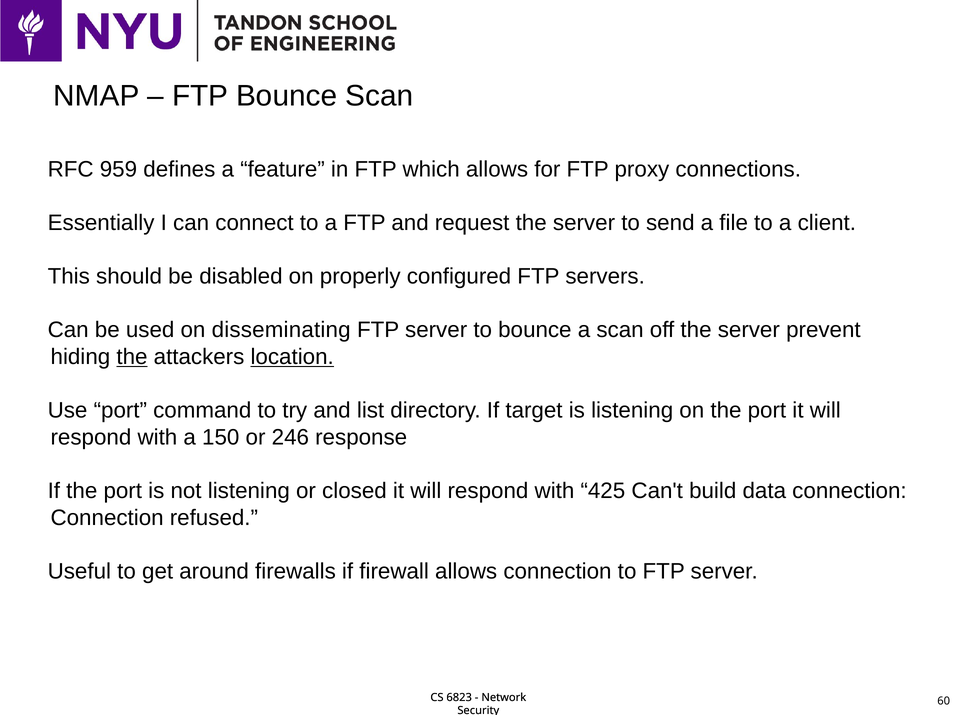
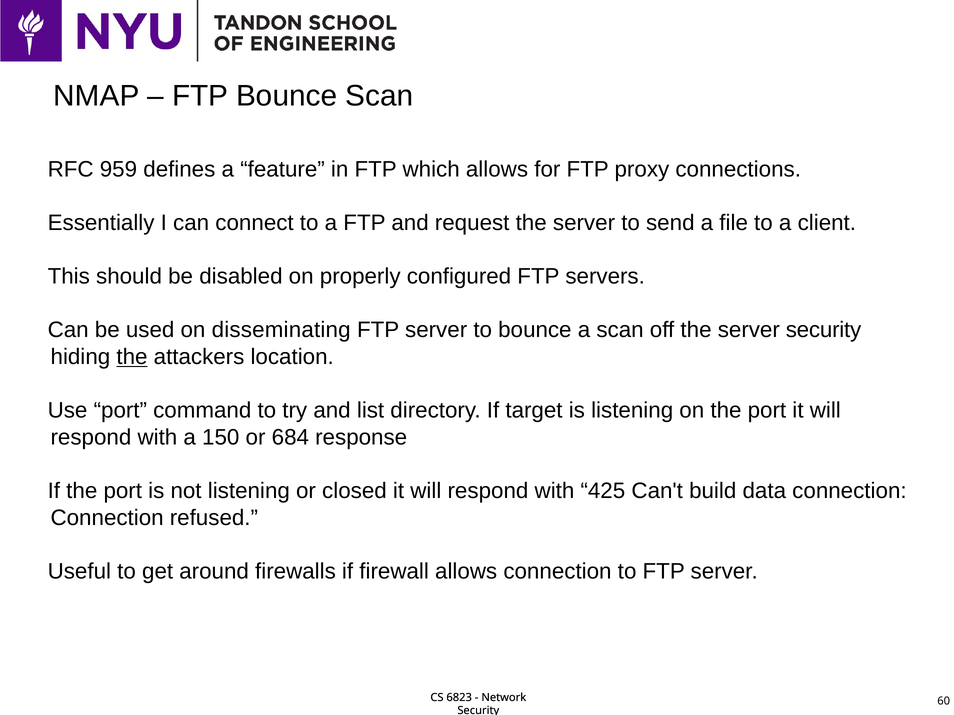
server prevent: prevent -> security (824, 330)
location underline: present -> none (292, 357)
246: 246 -> 684 (290, 438)
